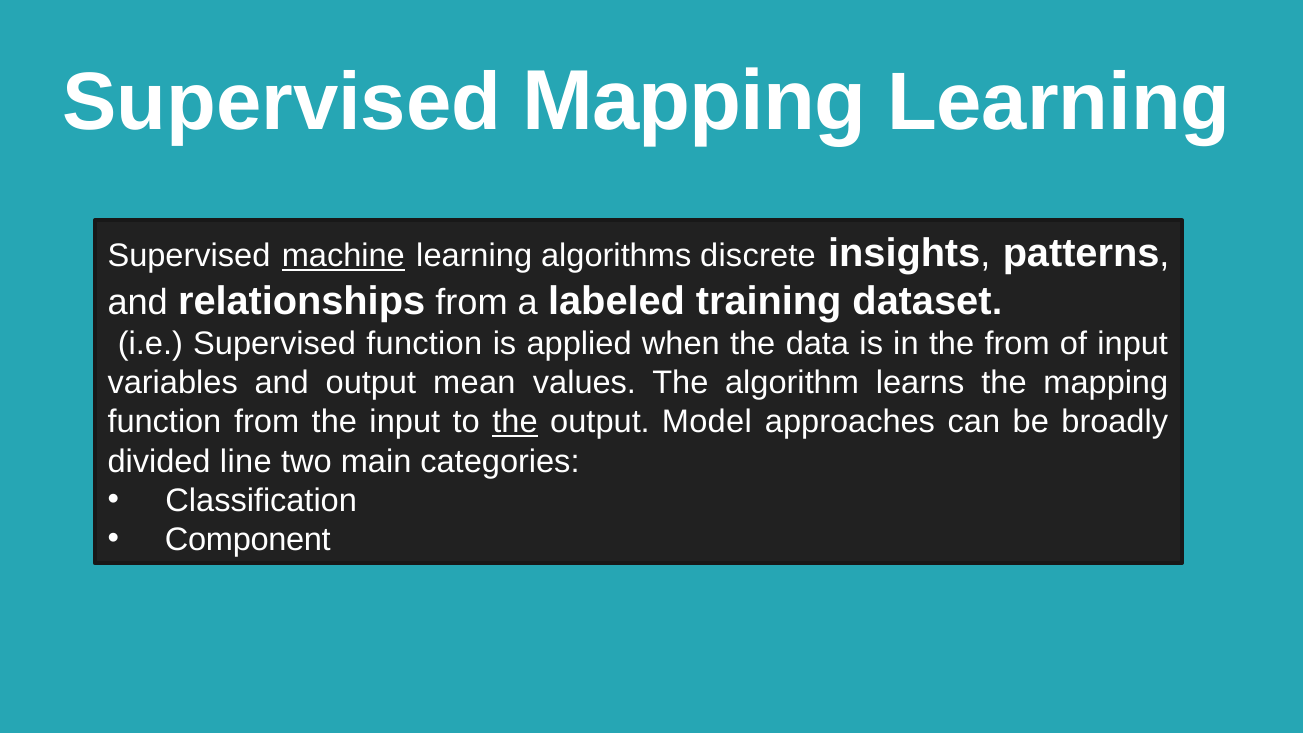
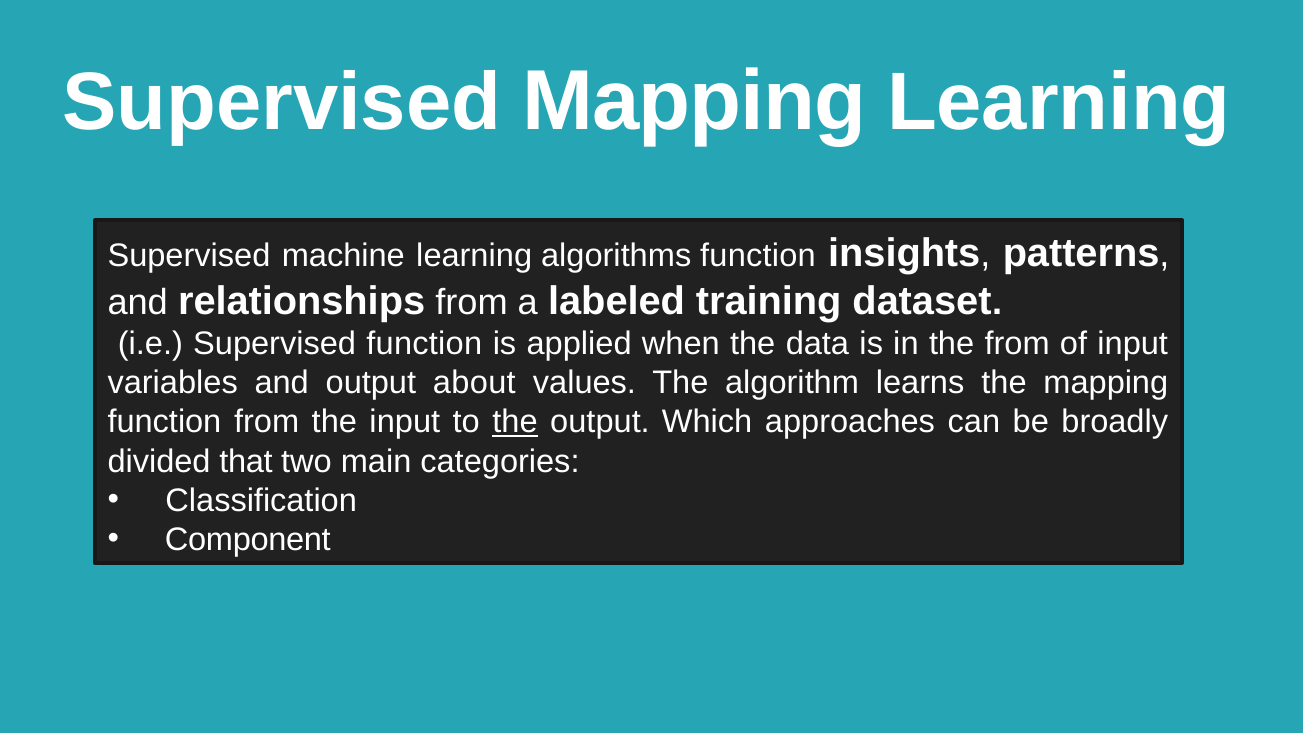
machine underline: present -> none (343, 256)
algorithms discrete: discrete -> function (758, 256)
mean: mean -> about (474, 383)
Model: Model -> Which (707, 422)
line: line -> that (246, 461)
